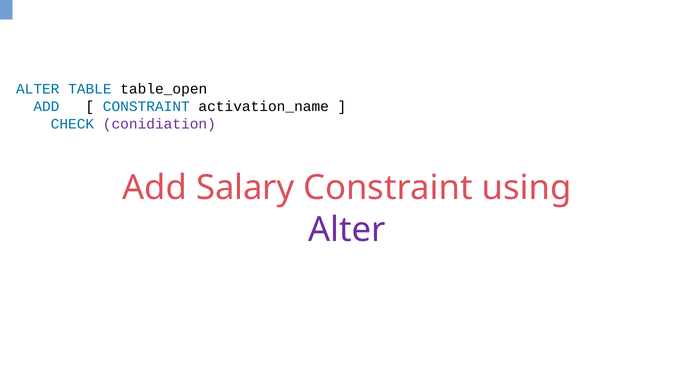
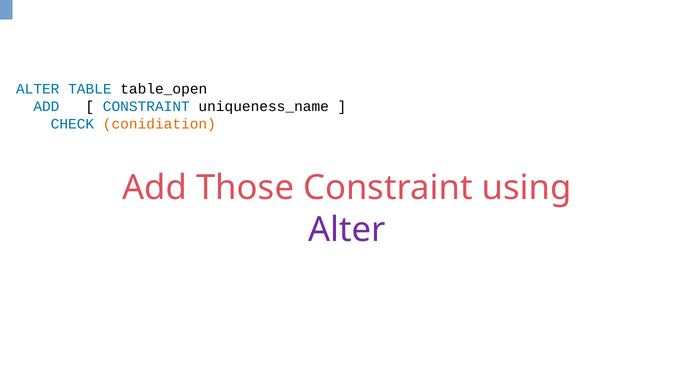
activation_name: activation_name -> uniqueness_name (264, 107)
conidiation colour: purple -> orange (159, 124)
Salary: Salary -> Those (245, 188)
